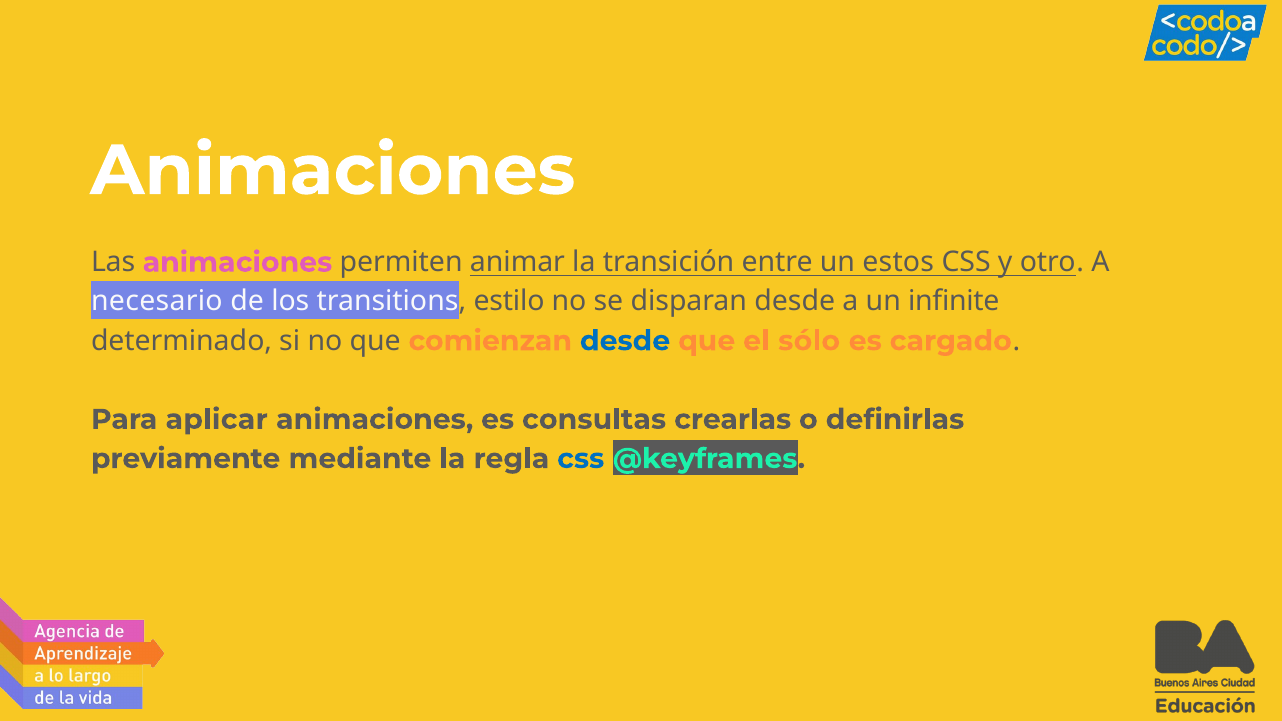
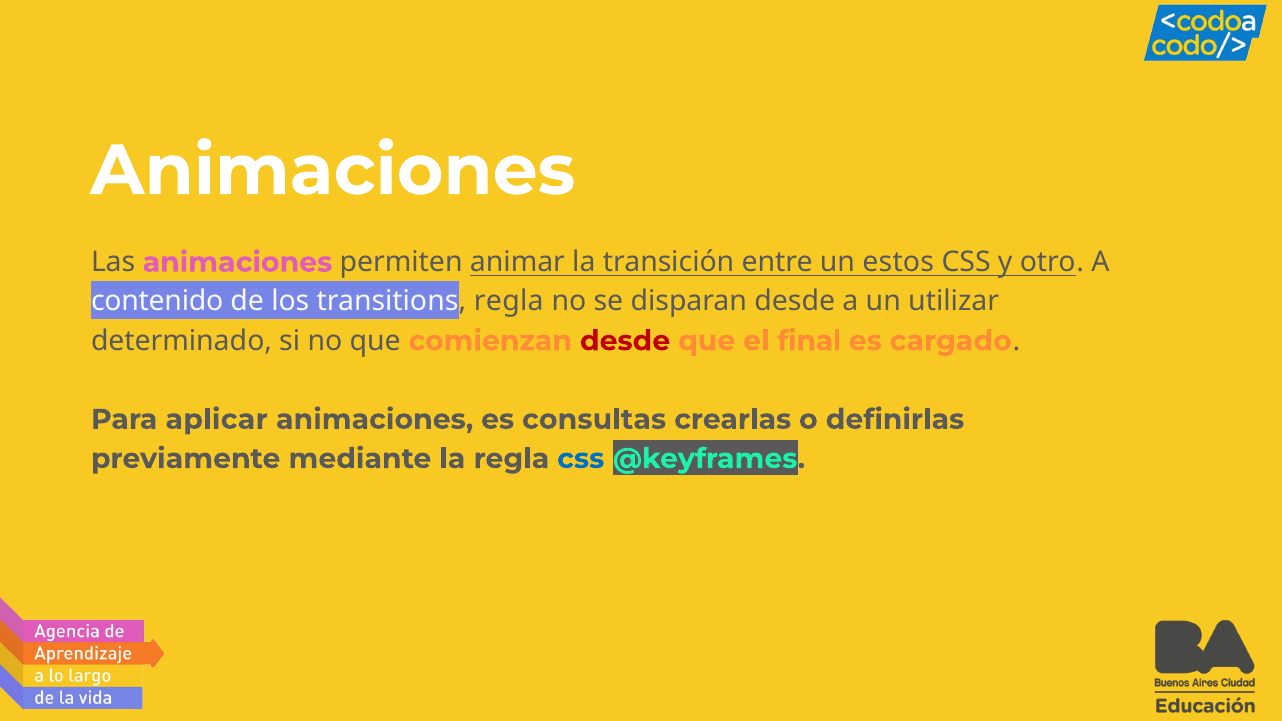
necesario: necesario -> contenido (157, 302)
transitions estilo: estilo -> regla (509, 302)
infinite: infinite -> utilizar (954, 302)
desde colour: blue -> red (625, 341)
sólo: sólo -> final (809, 341)
